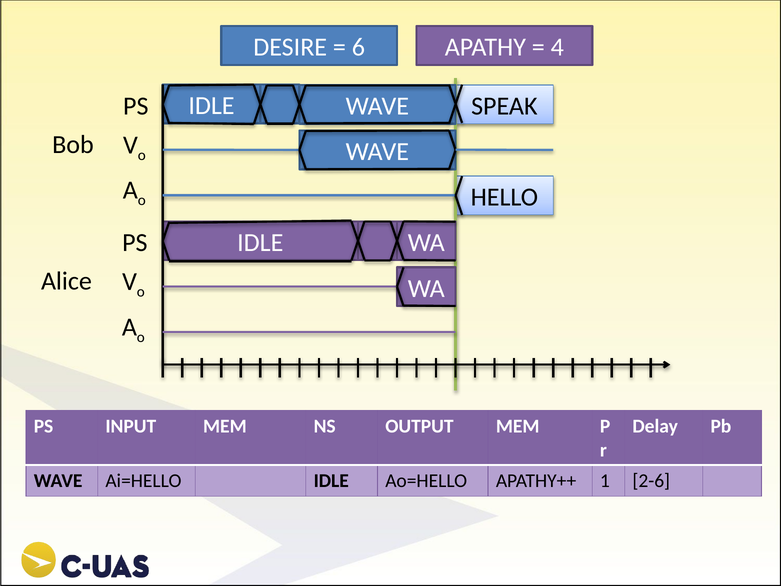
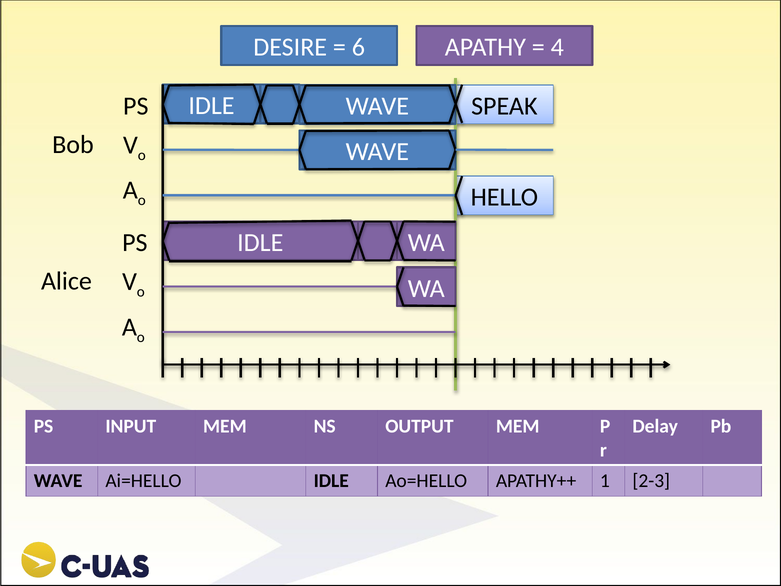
2-6: 2-6 -> 2-3 (651, 481)
